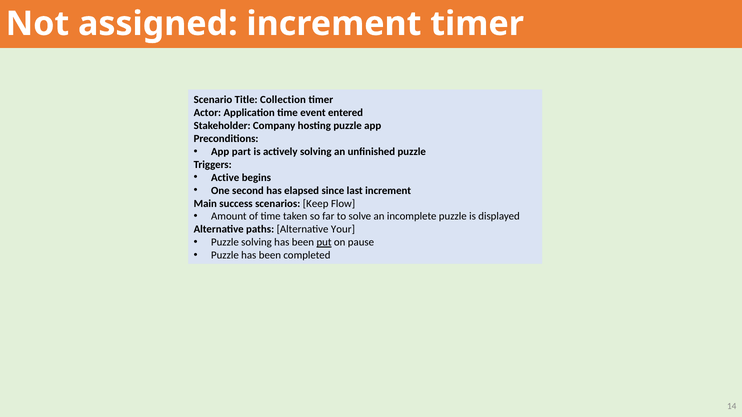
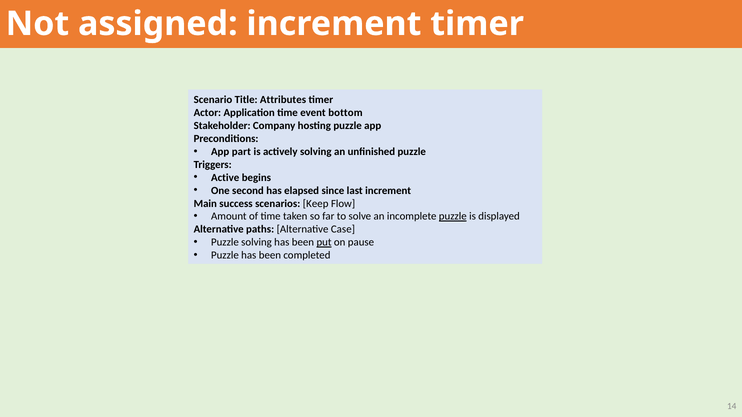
Collection: Collection -> Attributes (283, 100)
entered: entered -> bottom (345, 113)
puzzle underline: none -> present (453, 217)
Your: Your -> Case (343, 230)
